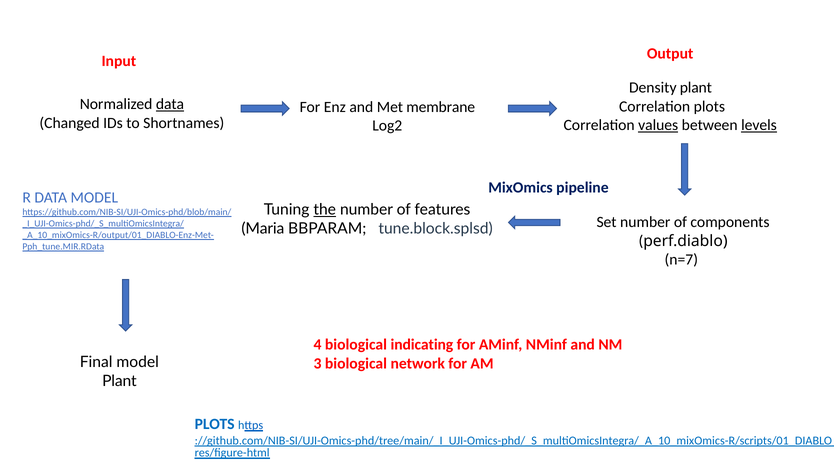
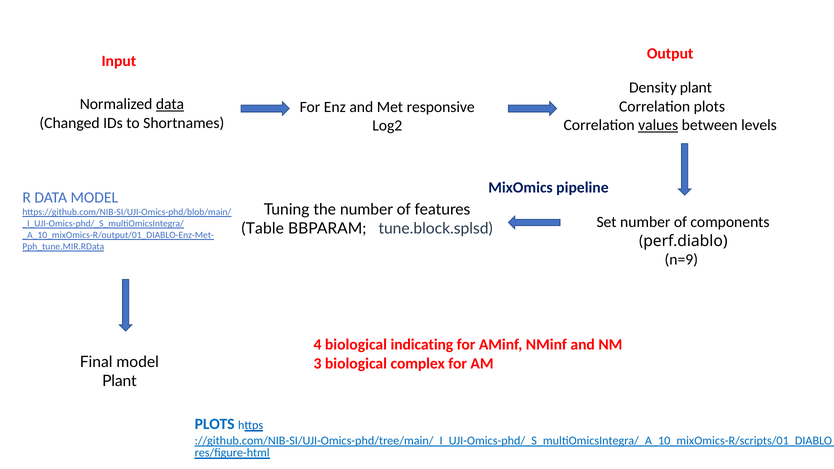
membrane: membrane -> responsive (441, 107)
levels underline: present -> none (759, 125)
the underline: present -> none (325, 210)
Maria: Maria -> Table (263, 228)
n=7: n=7 -> n=9 (681, 260)
network: network -> complex (418, 363)
